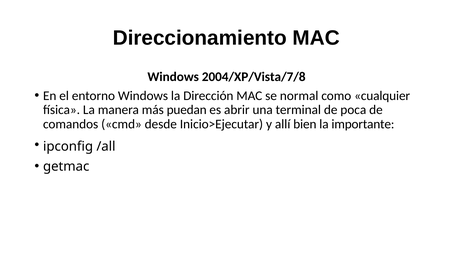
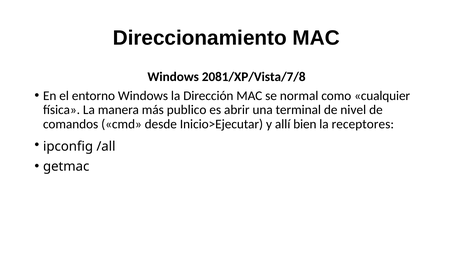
2004/XP/Vista/7/8: 2004/XP/Vista/7/8 -> 2081/XP/Vista/7/8 (254, 77)
puedan: puedan -> publico (187, 110)
poca: poca -> nivel (353, 110)
importante: importante -> receptores (363, 124)
